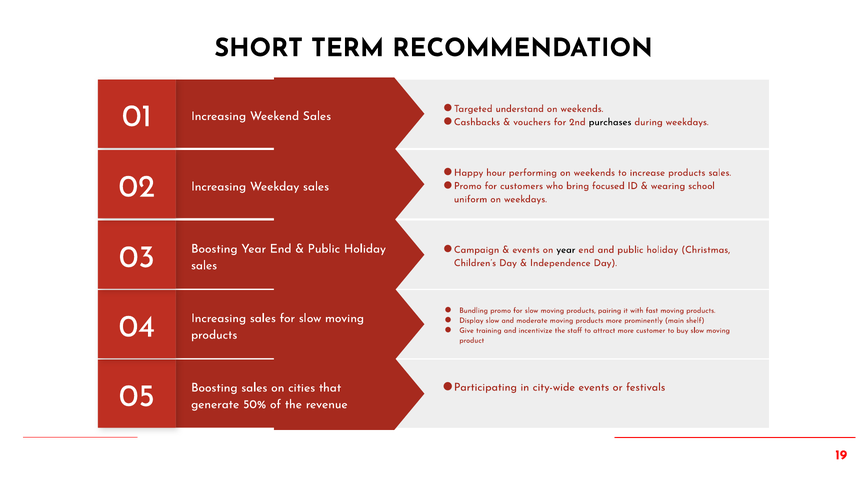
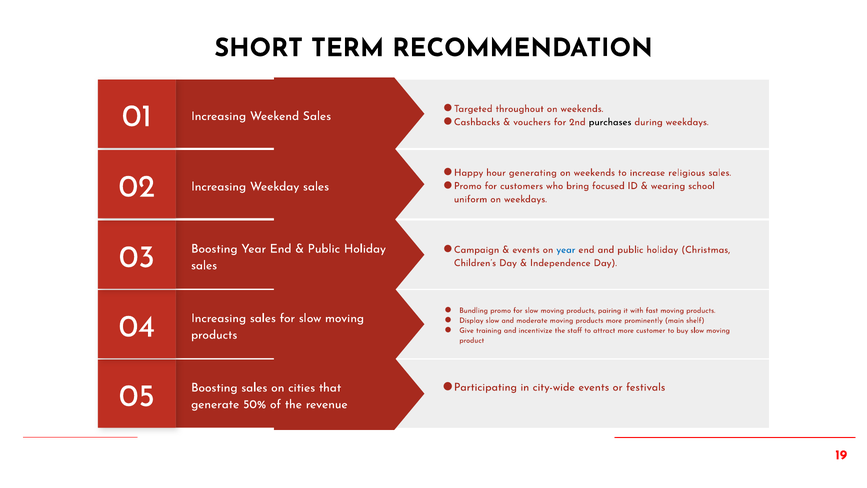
understand: understand -> throughout (520, 109)
performing: performing -> generating (533, 172)
increase products: products -> religious (687, 172)
year colour: black -> blue (566, 250)
